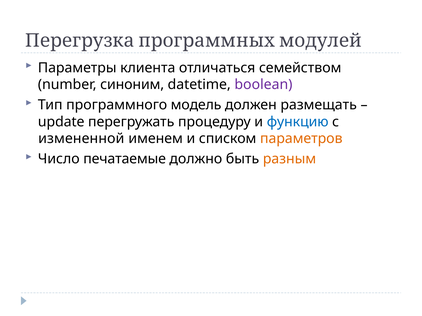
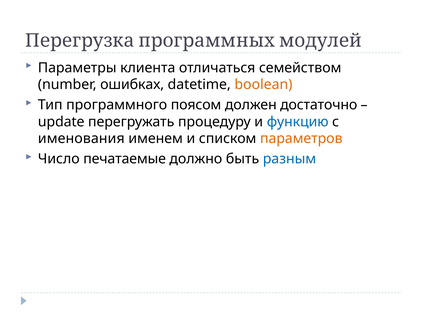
синоним: синоним -> ошибках (132, 85)
boolean colour: purple -> orange (263, 85)
модель: модель -> поясом (196, 105)
размещать: размещать -> достаточно (319, 105)
измененной: измененной -> именования (81, 139)
разным colour: orange -> blue (290, 159)
